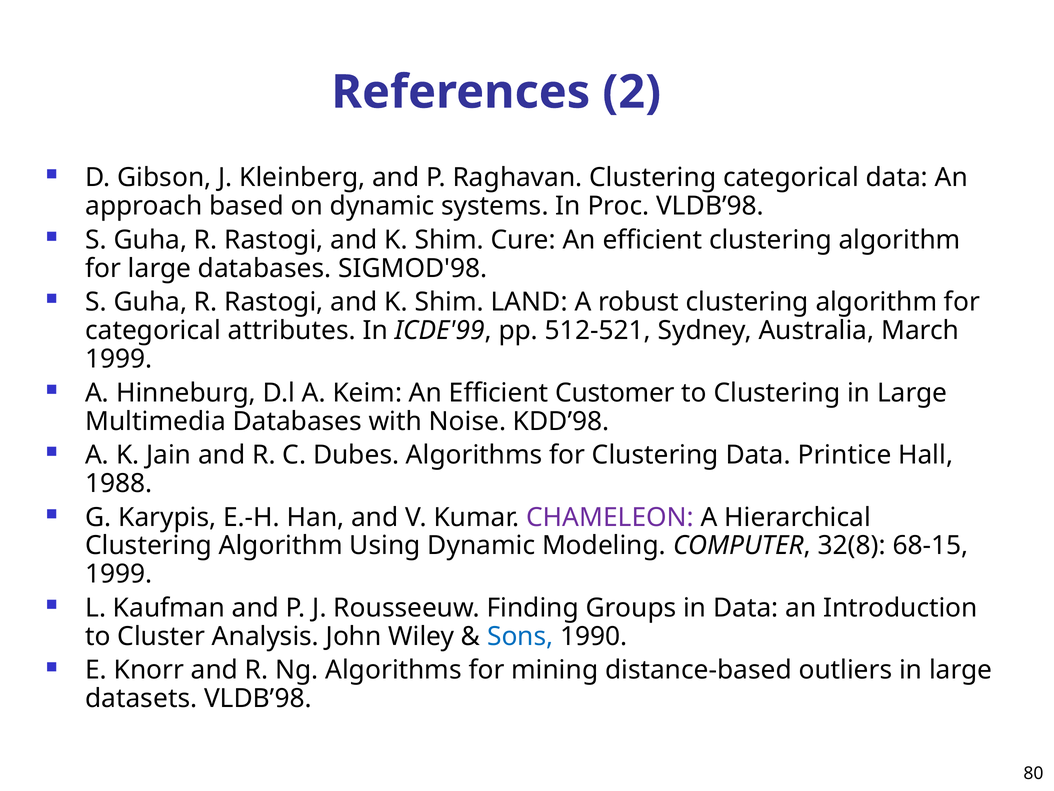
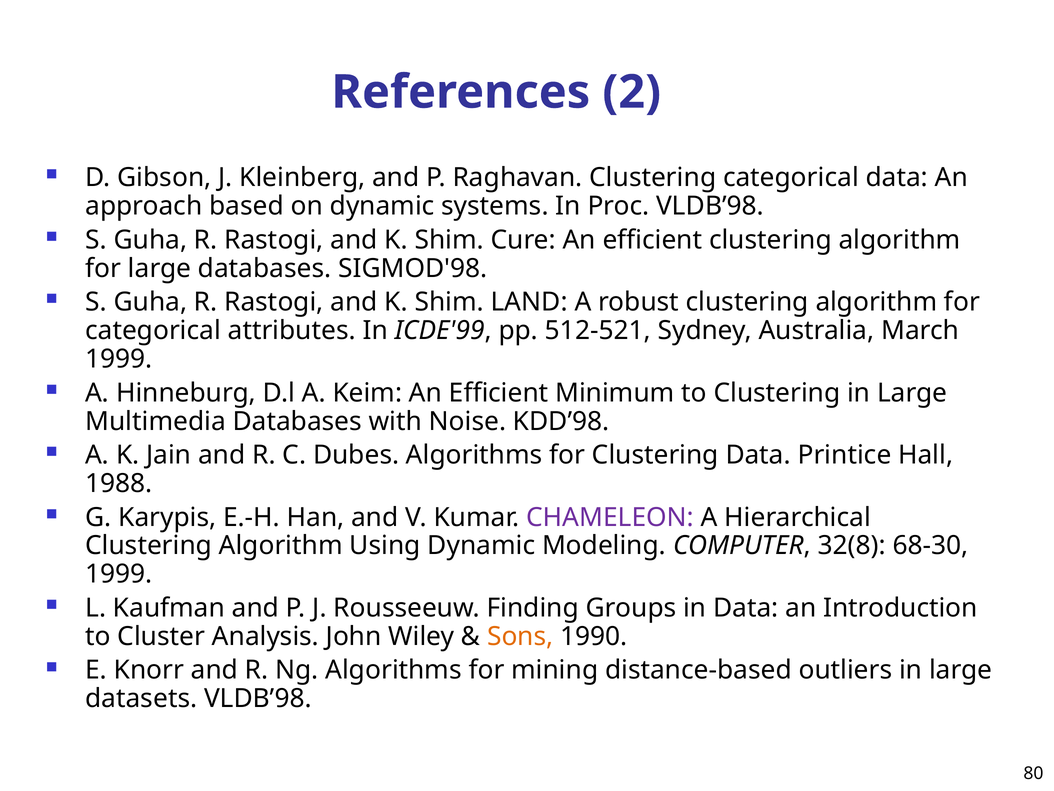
Customer: Customer -> Minimum (615, 393)
68-15: 68-15 -> 68-30 (931, 545)
Sons colour: blue -> orange (520, 636)
